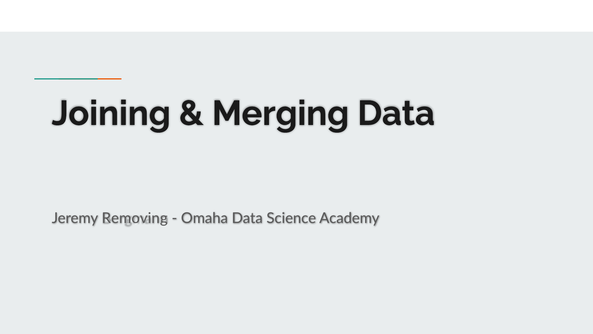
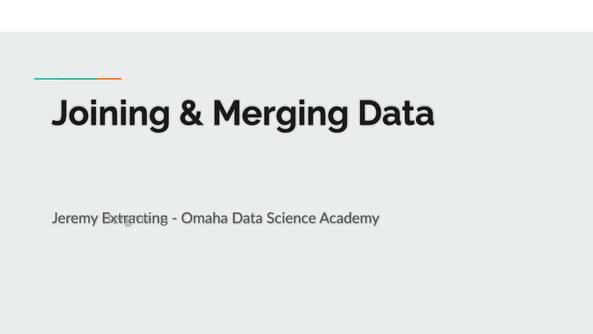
Removing: Removing -> Extracting (135, 218)
